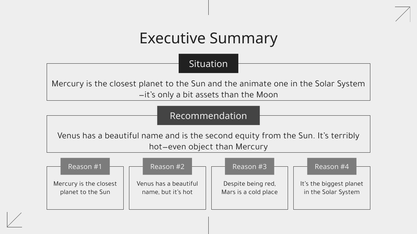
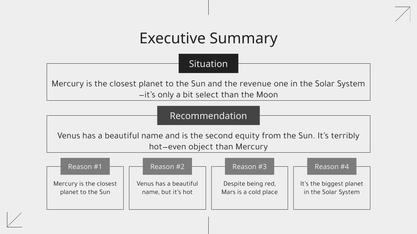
animate: animate -> revenue (255, 84)
assets: assets -> select (207, 95)
